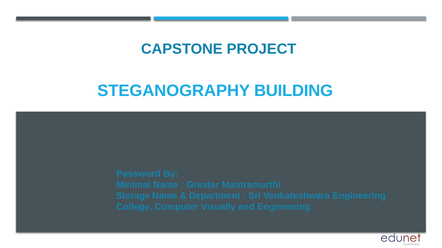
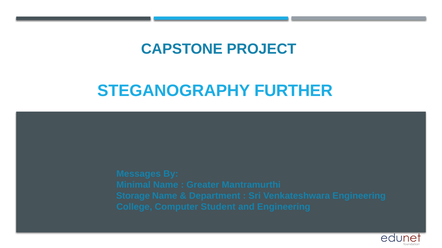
BUILDING: BUILDING -> FURTHER (294, 91)
Password: Password -> Messages (139, 174)
Visually: Visually -> Student (218, 207)
